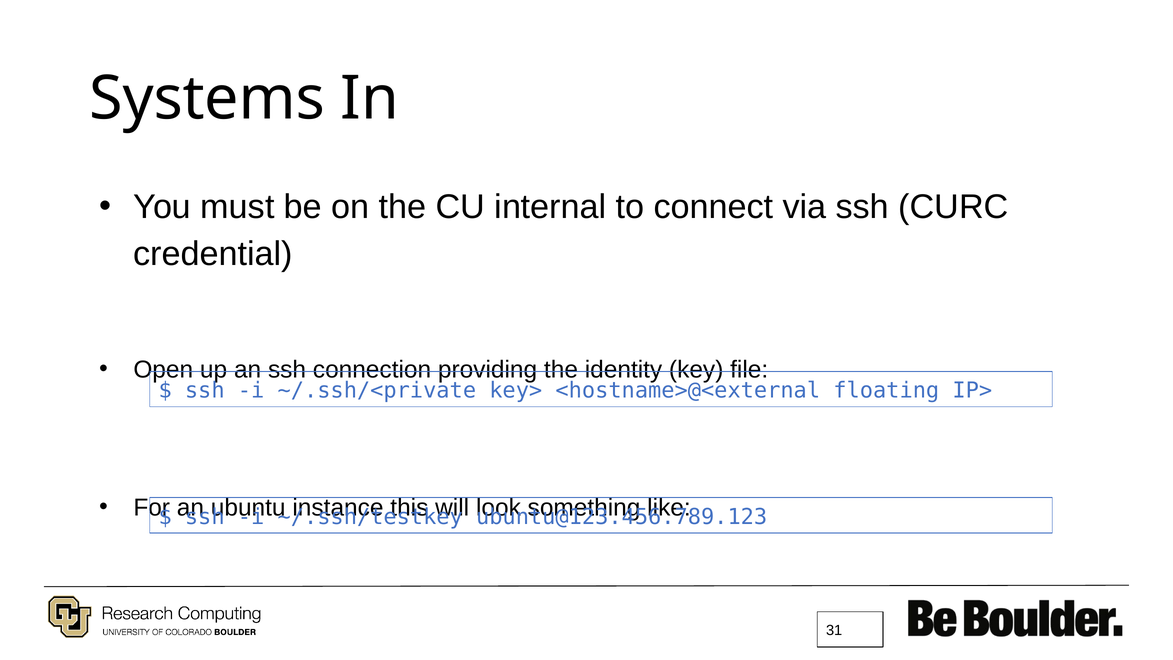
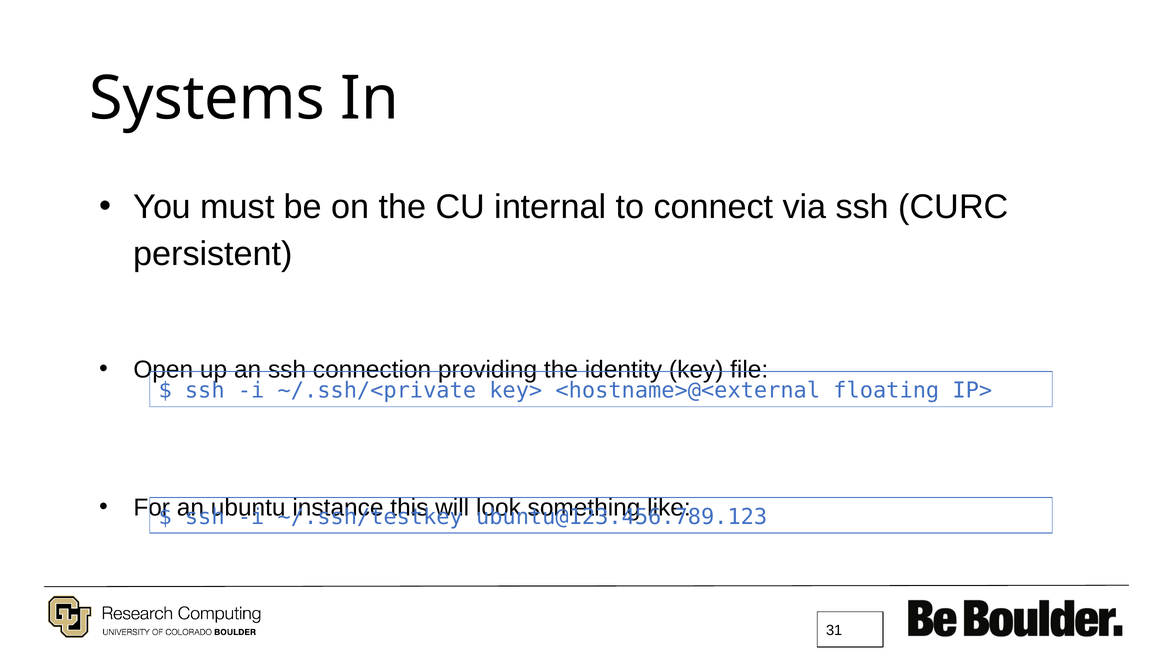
credential: credential -> persistent (213, 254)
